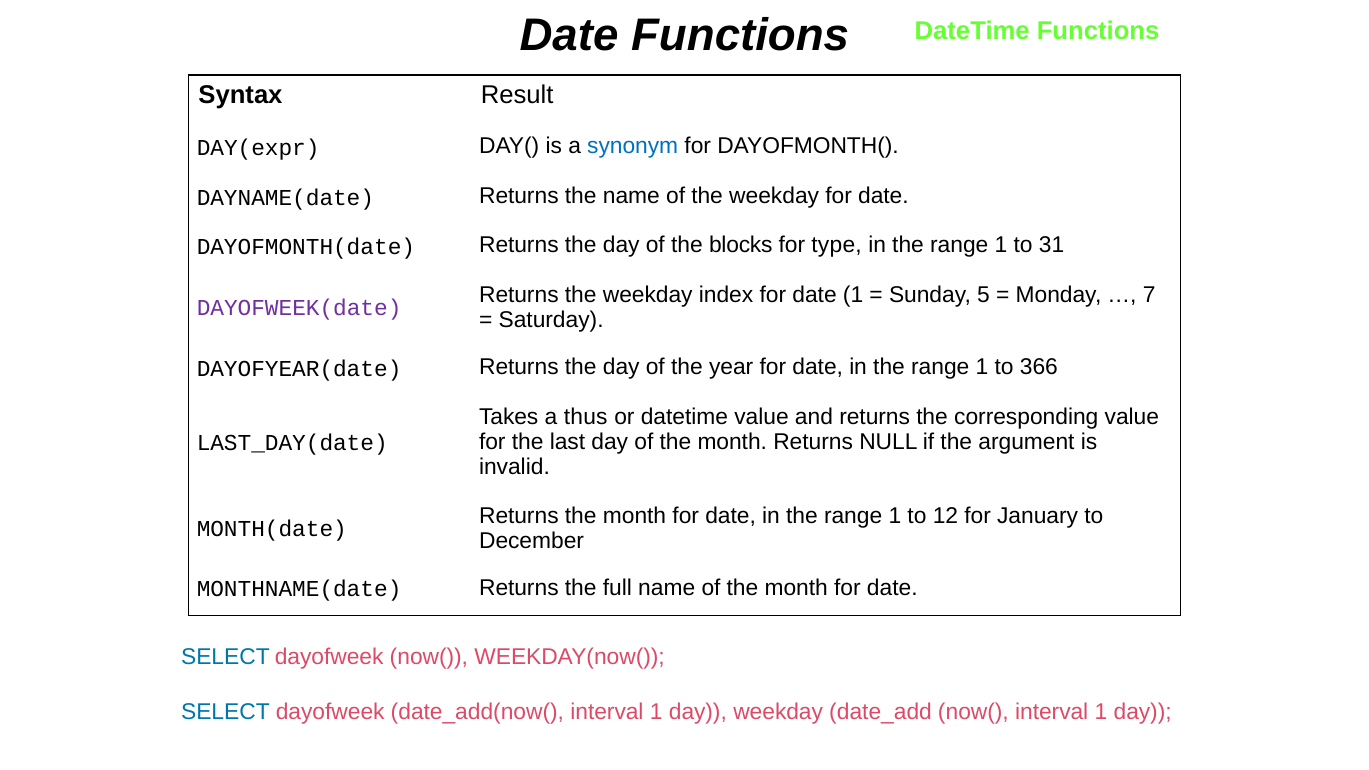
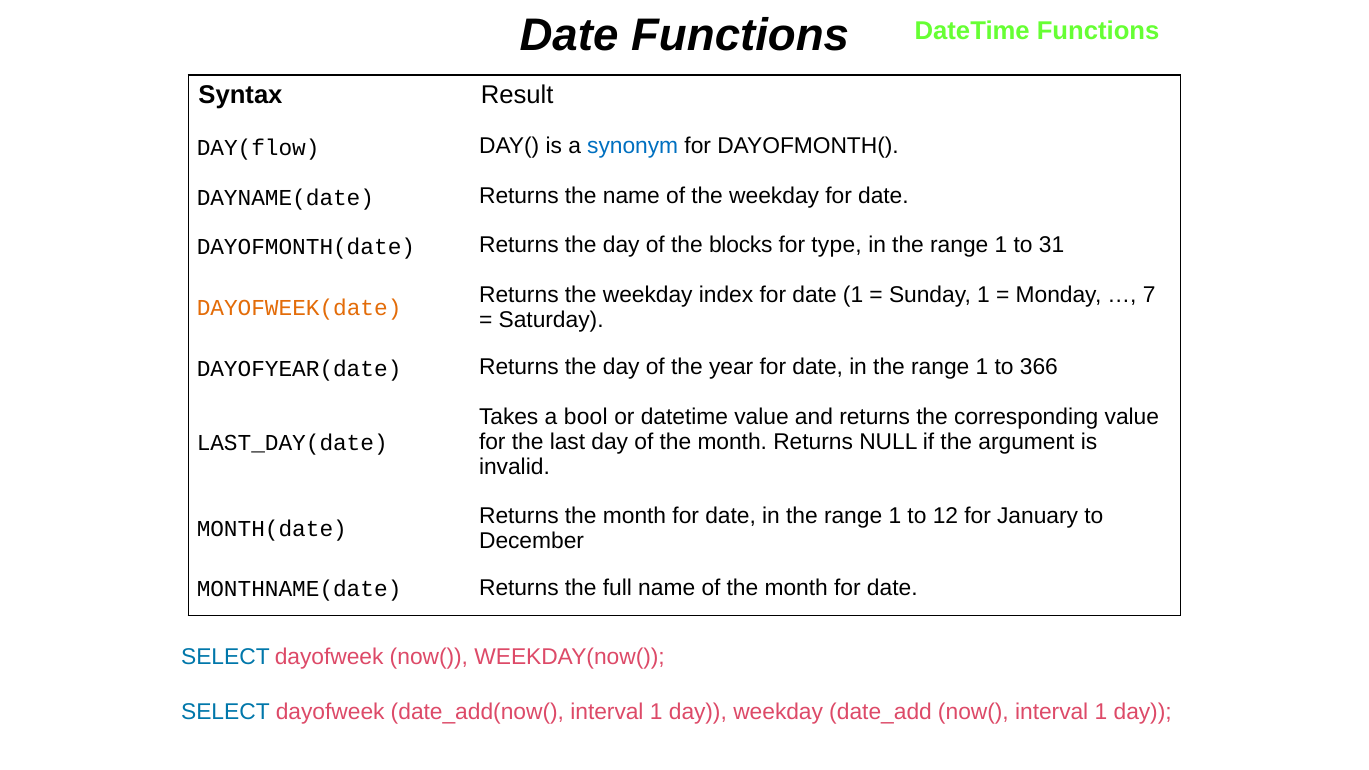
DAY(expr: DAY(expr -> DAY(flow (258, 148)
Sunday 5: 5 -> 1 (984, 295)
DAYOFWEEK(date colour: purple -> orange (299, 308)
thus: thus -> bool (586, 417)
